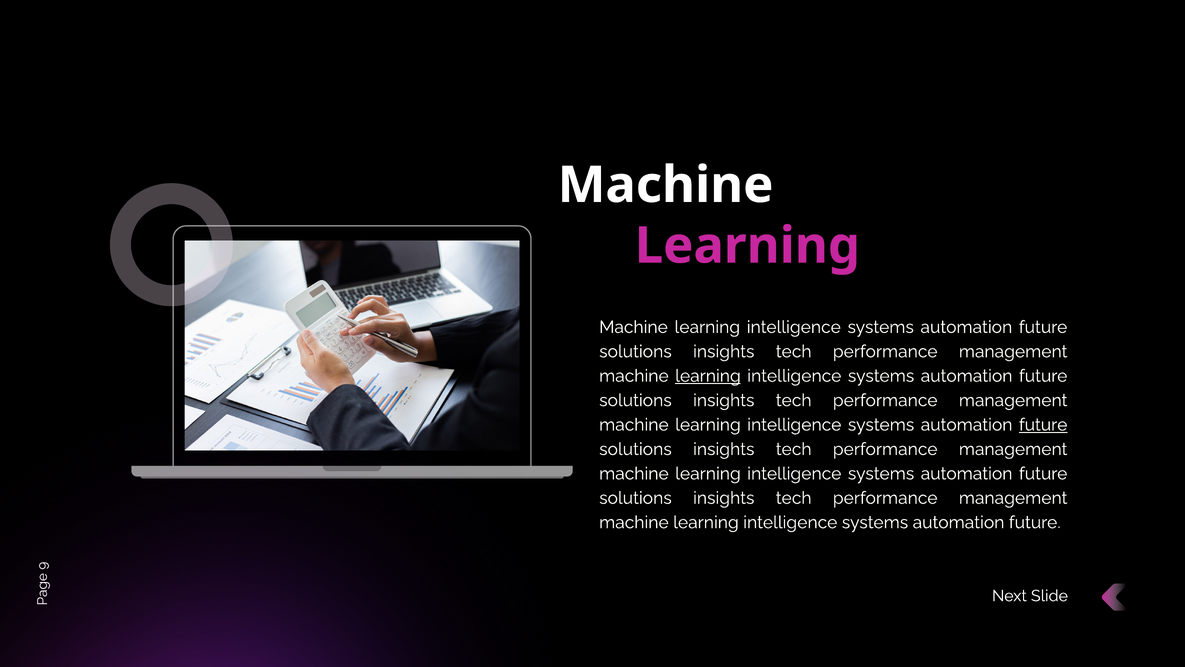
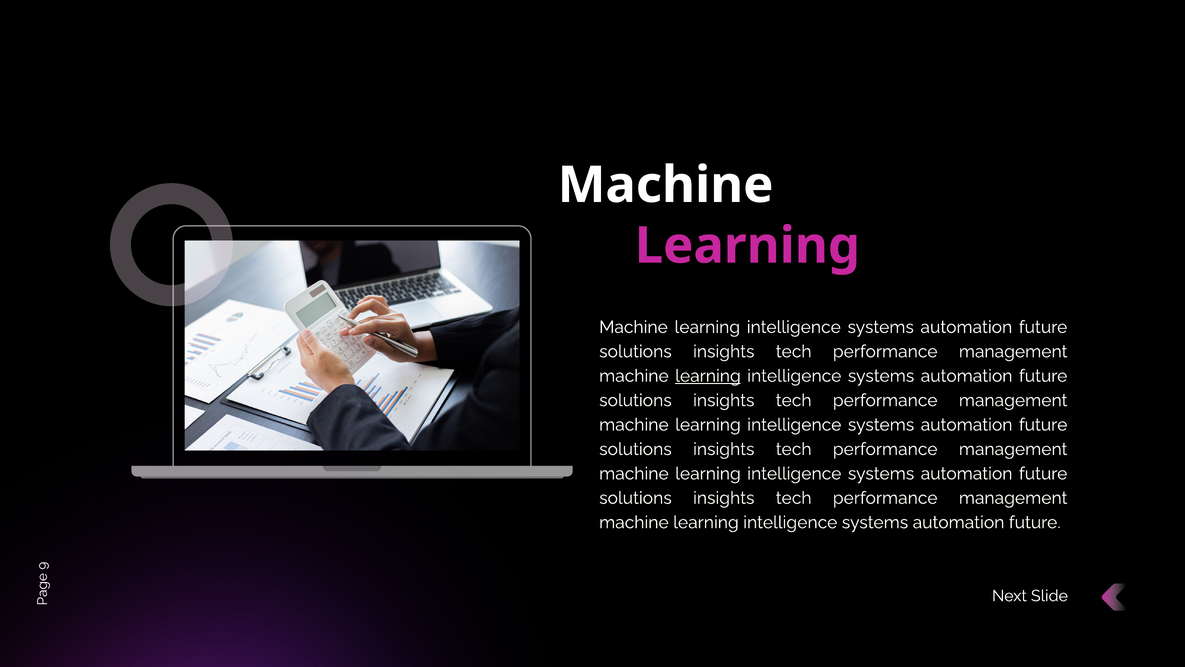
future underline: present -> none (1043, 425)
